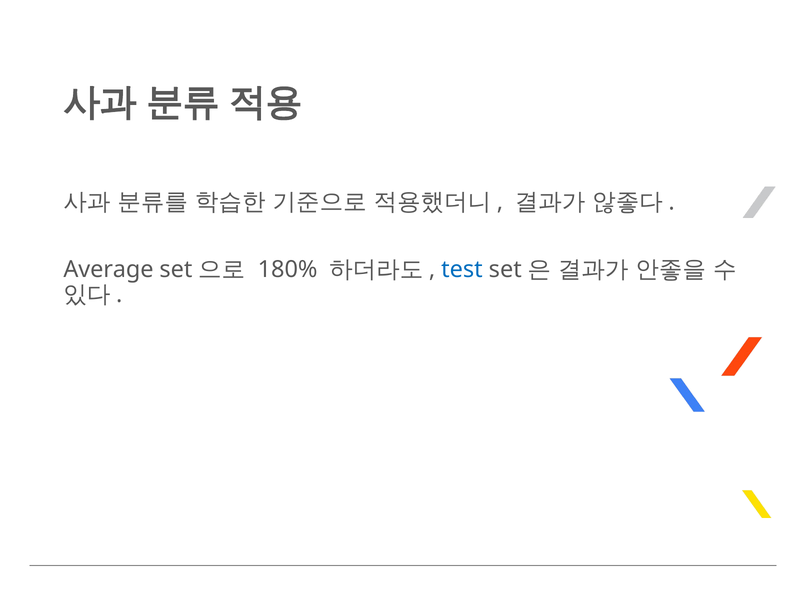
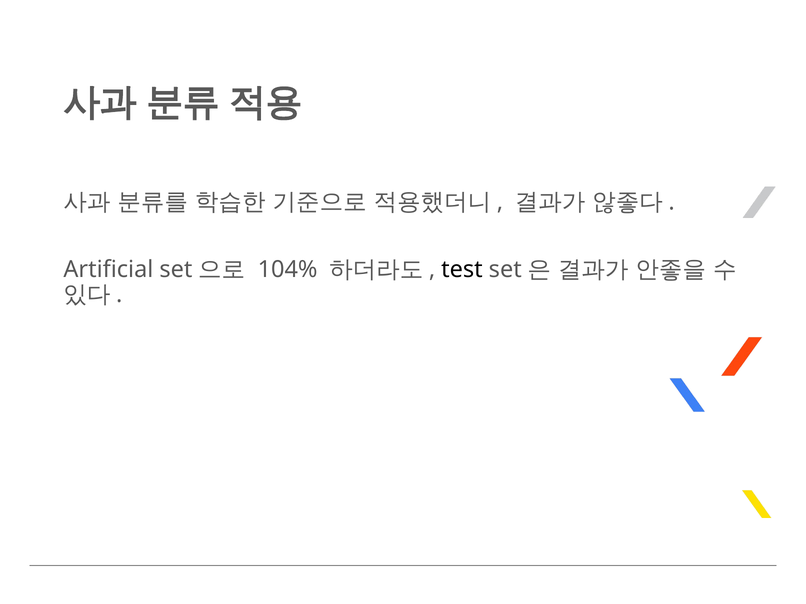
Average: Average -> Artificial (108, 270)
180%: 180% -> 104% (288, 270)
test colour: blue -> black (462, 270)
